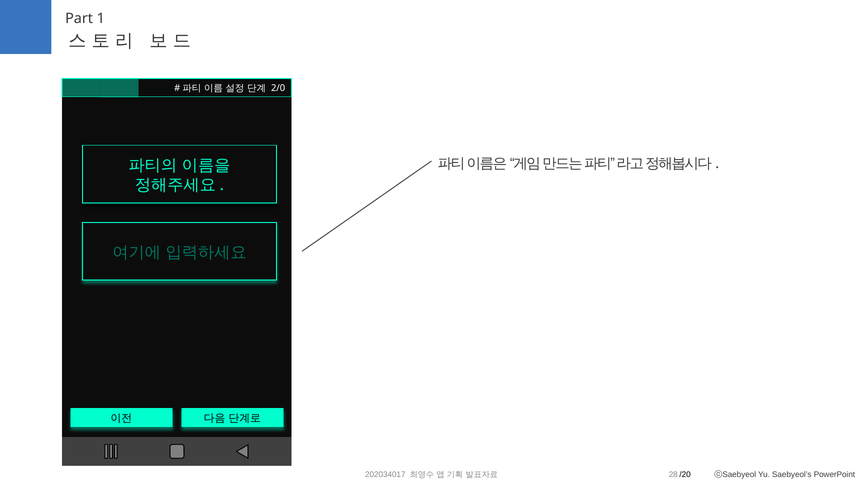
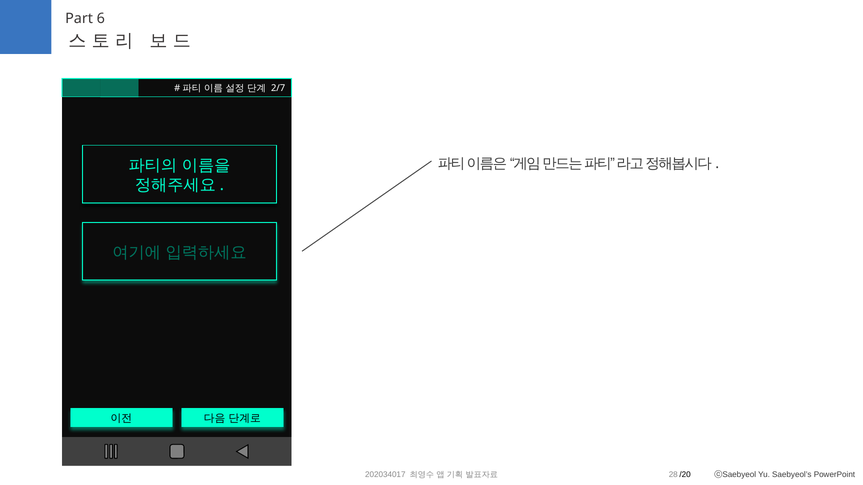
1: 1 -> 6 (101, 18)
2/0: 2/0 -> 2/7 (278, 88)
